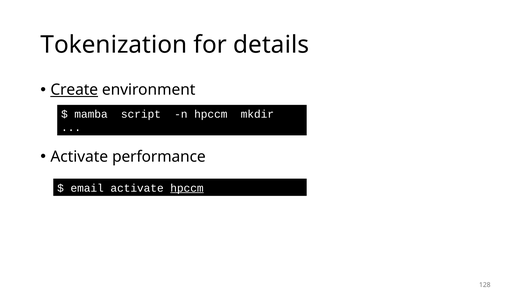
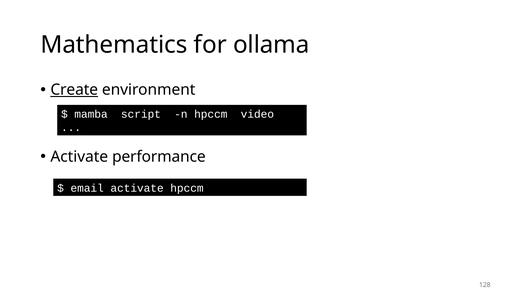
Tokenization: Tokenization -> Mathematics (114, 45)
details: details -> ollama (271, 45)
mkdir: mkdir -> video (257, 114)
hpccm underline: present -> none (187, 188)
